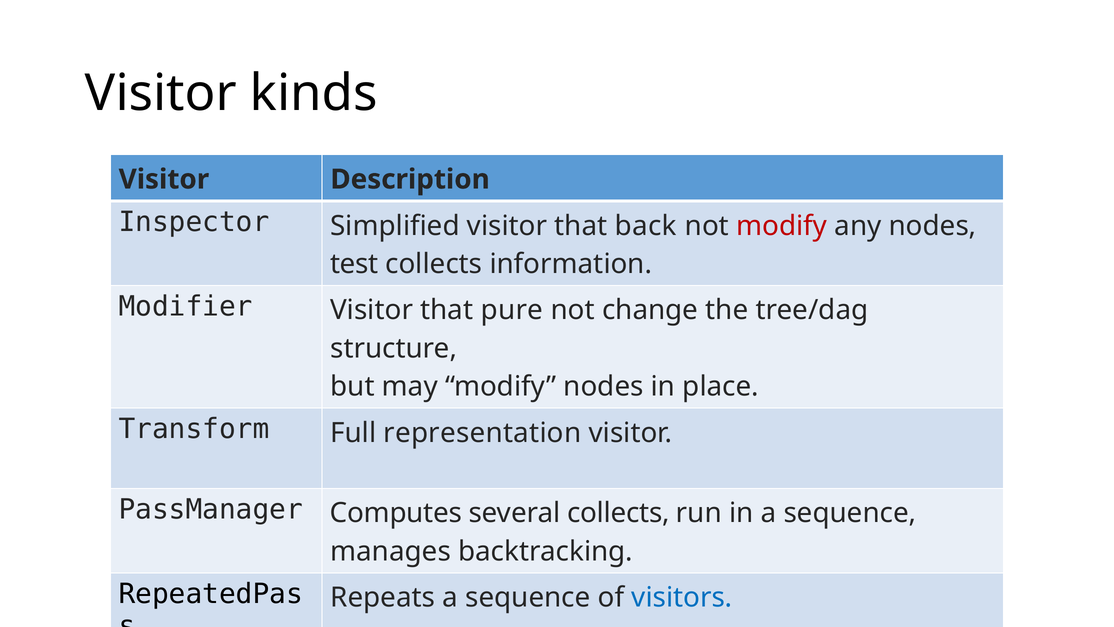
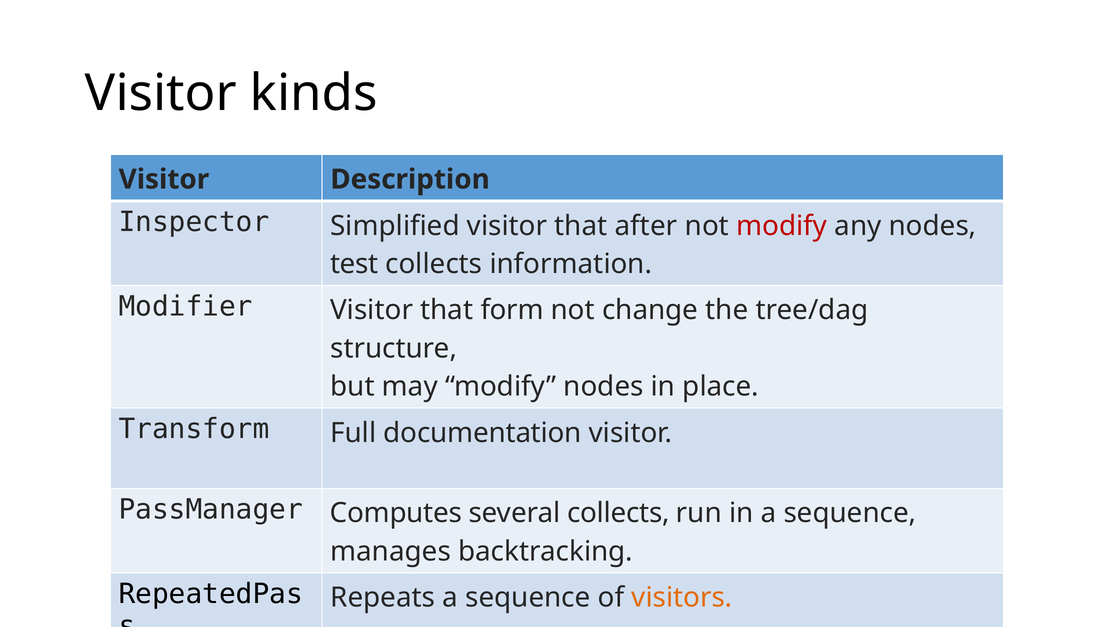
back: back -> after (646, 226)
pure: pure -> form (512, 310)
representation: representation -> documentation (483, 433)
visitors colour: blue -> orange (682, 597)
